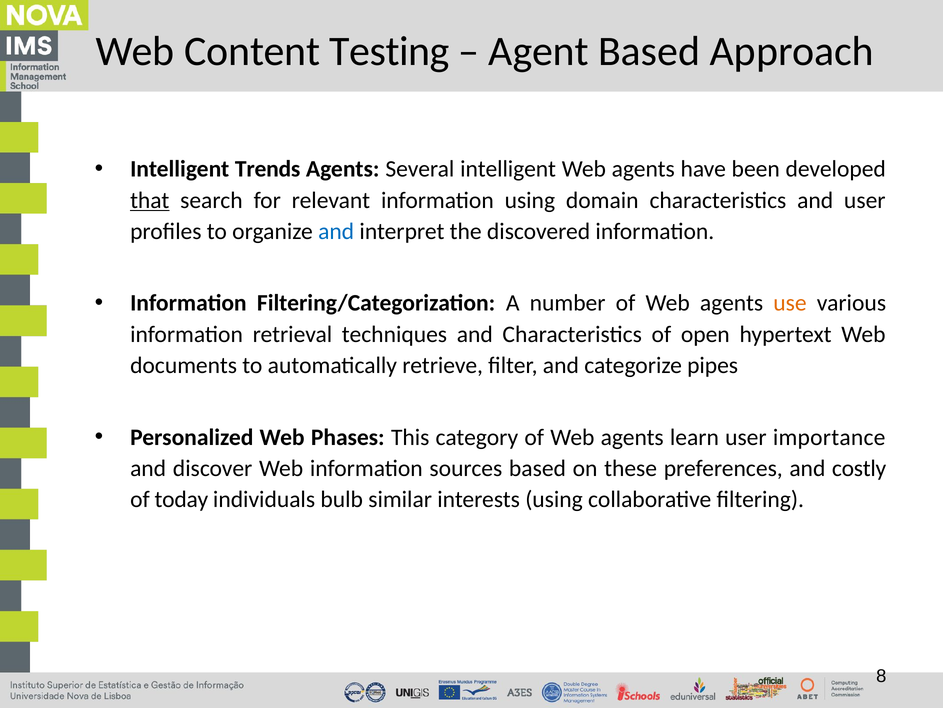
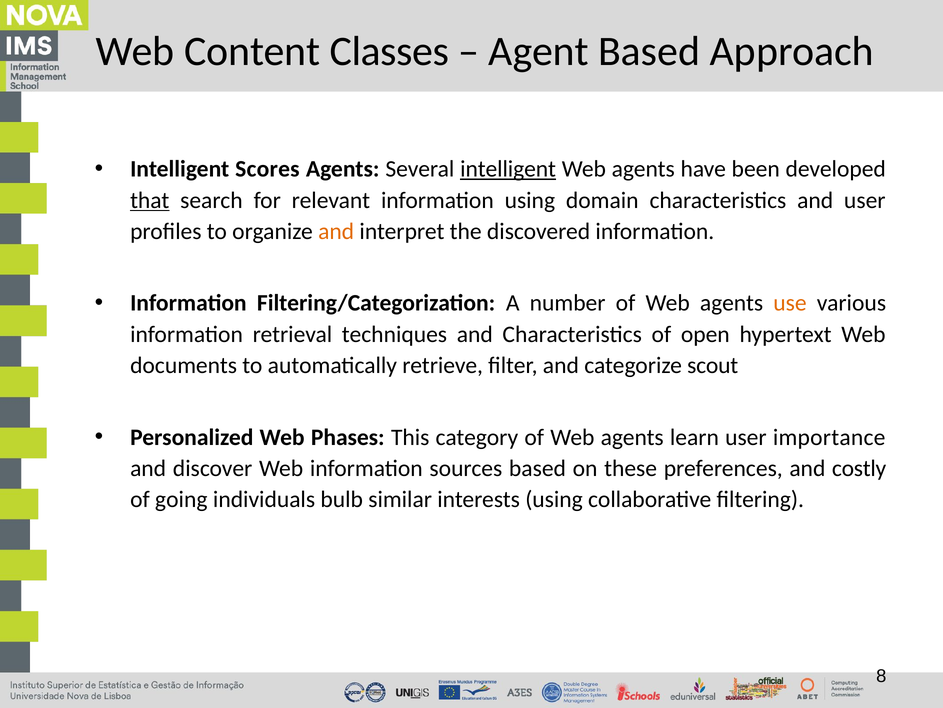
Testing: Testing -> Classes (389, 52)
Trends: Trends -> Scores (267, 169)
intelligent underline: none -> present (508, 169)
and colour: blue -> orange (336, 231)
pipes: pipes -> scout (713, 365)
today: today -> going (181, 499)
